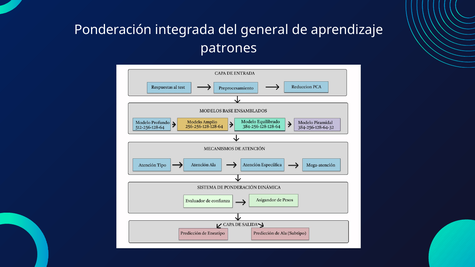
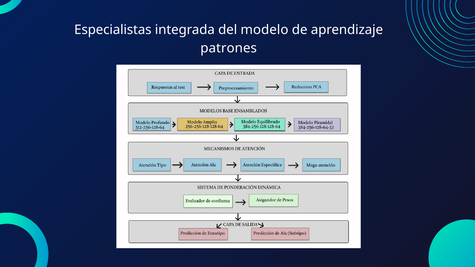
Ponderación: Ponderación -> Especialistas (113, 30)
general: general -> modelo (264, 30)
